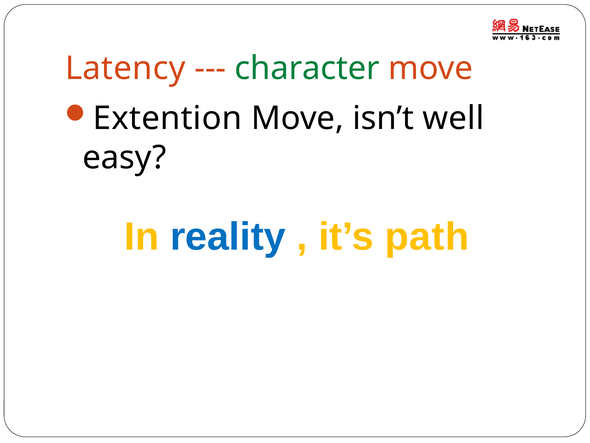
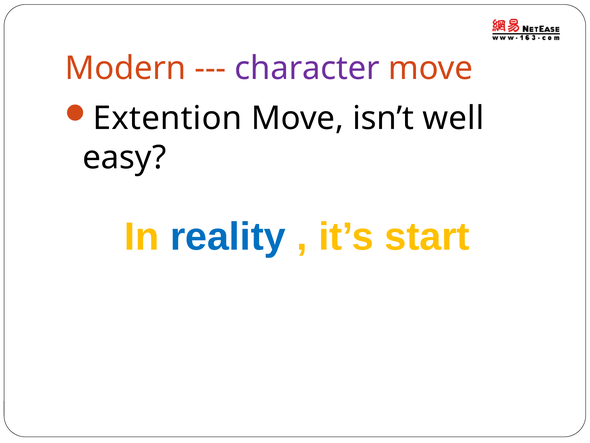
Latency: Latency -> Modern (126, 68)
character colour: green -> purple (307, 68)
path: path -> start (427, 237)
